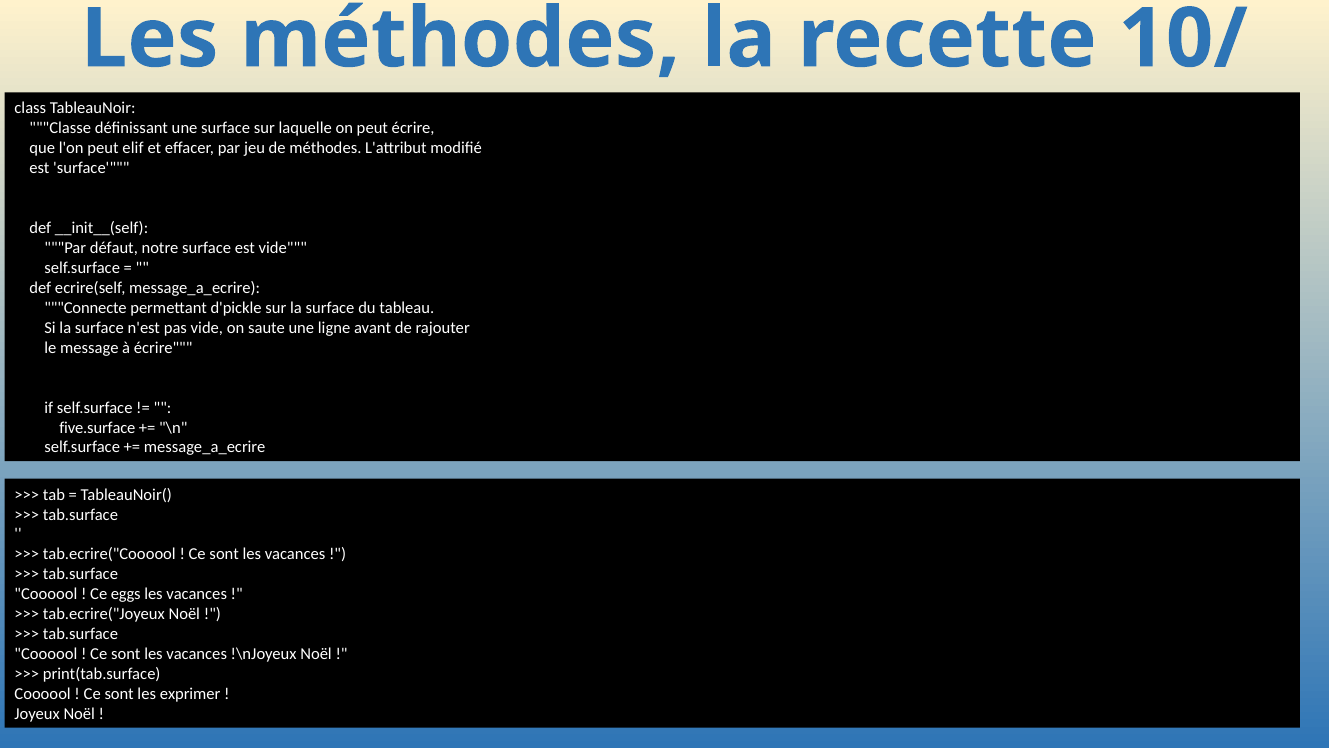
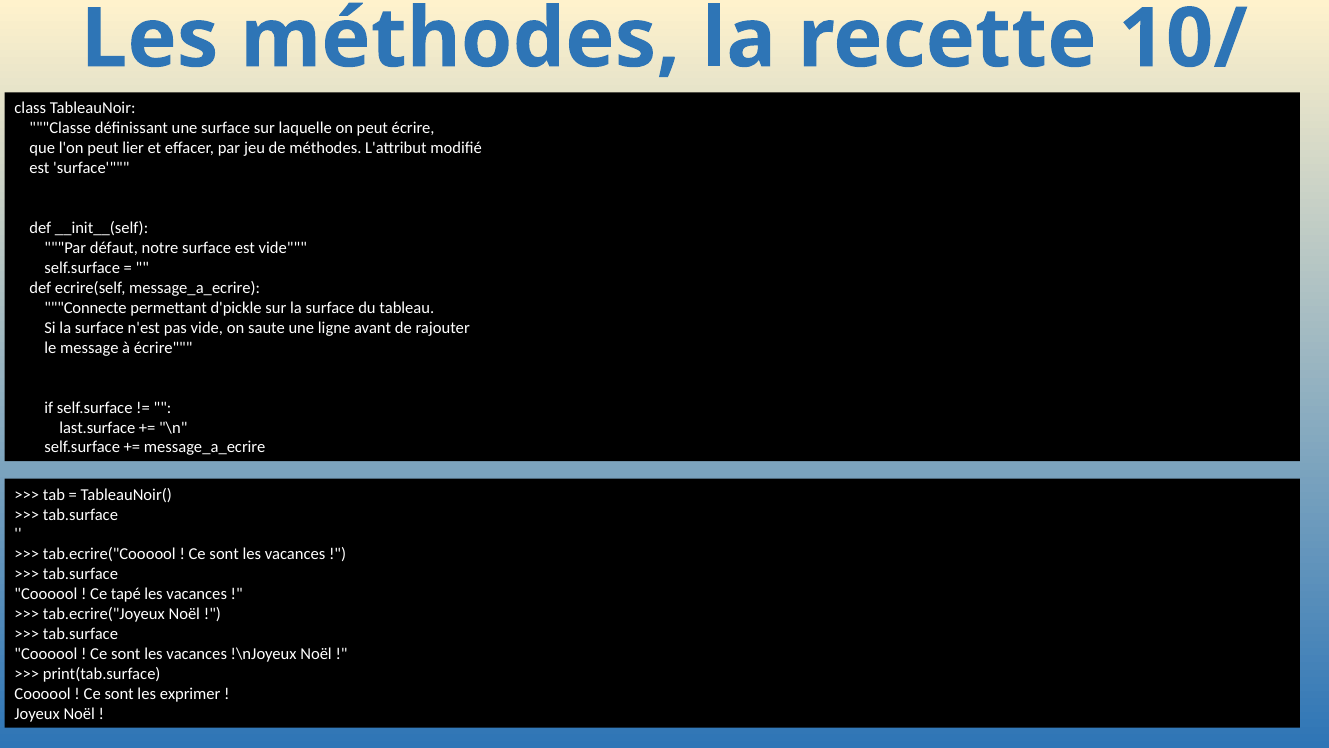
elif: elif -> lier (133, 148)
five.surface: five.surface -> last.surface (97, 427)
eggs: eggs -> tapé (126, 594)
